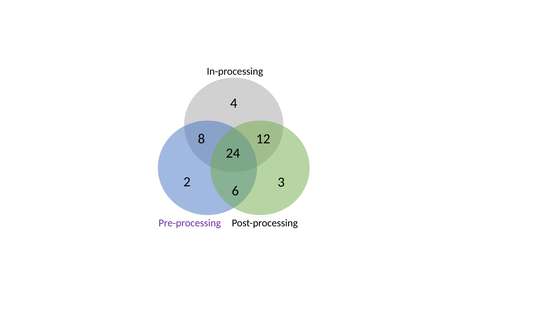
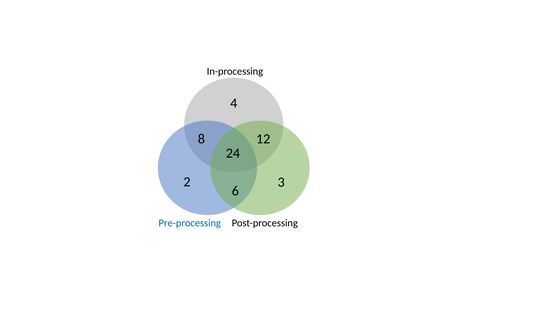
Pre-processing colour: purple -> blue (190, 223)
